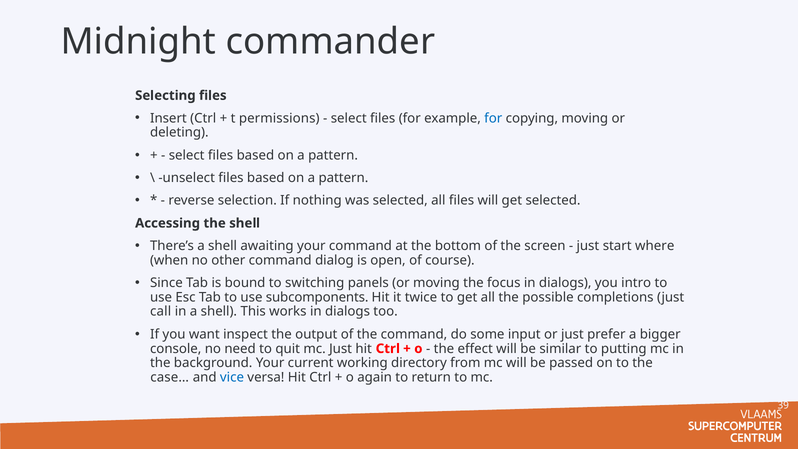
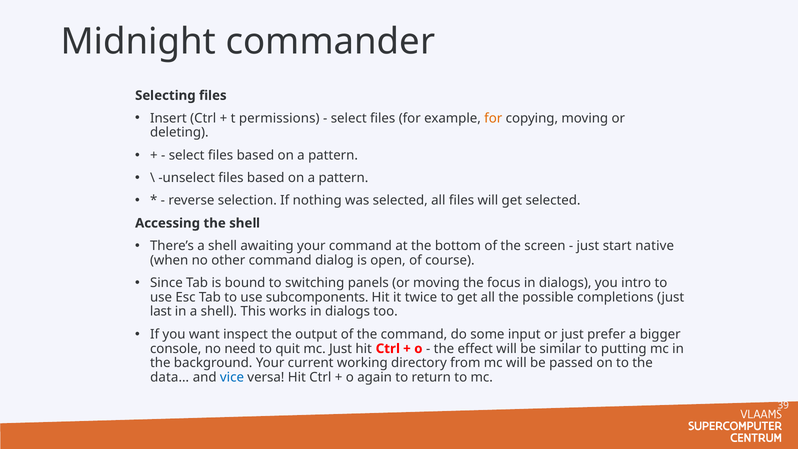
for colour: blue -> orange (493, 118)
where: where -> native (655, 246)
call: call -> last (161, 312)
case…: case… -> data… (170, 377)
